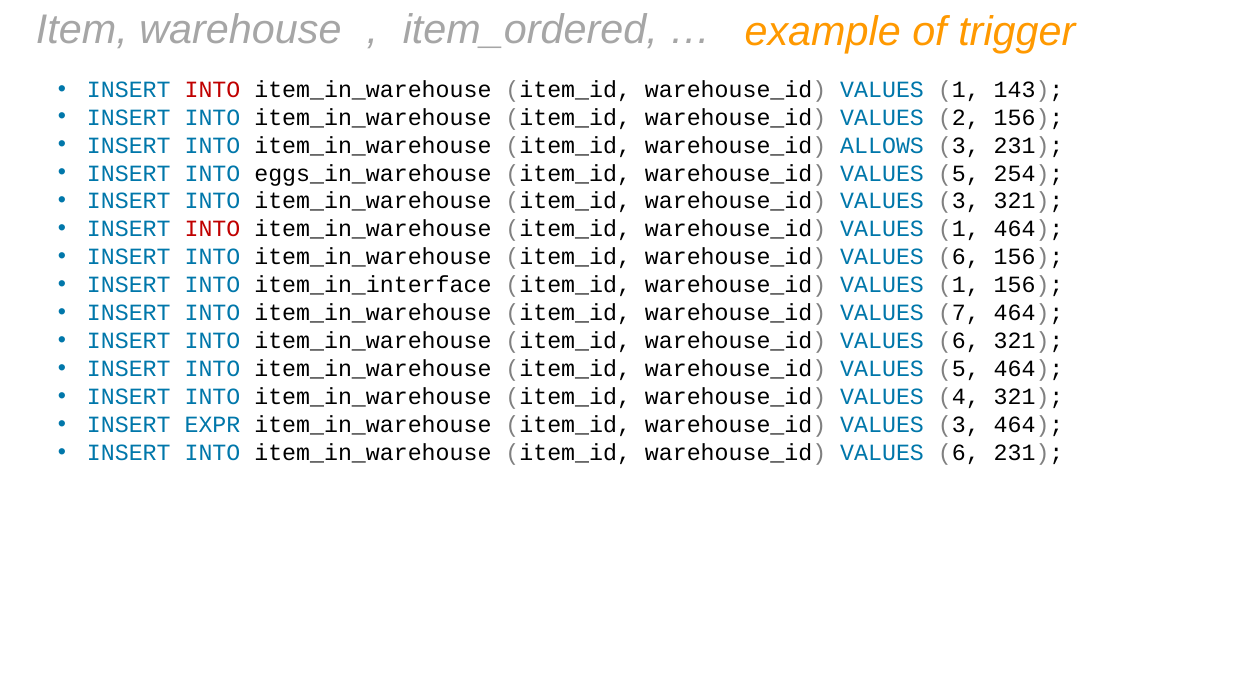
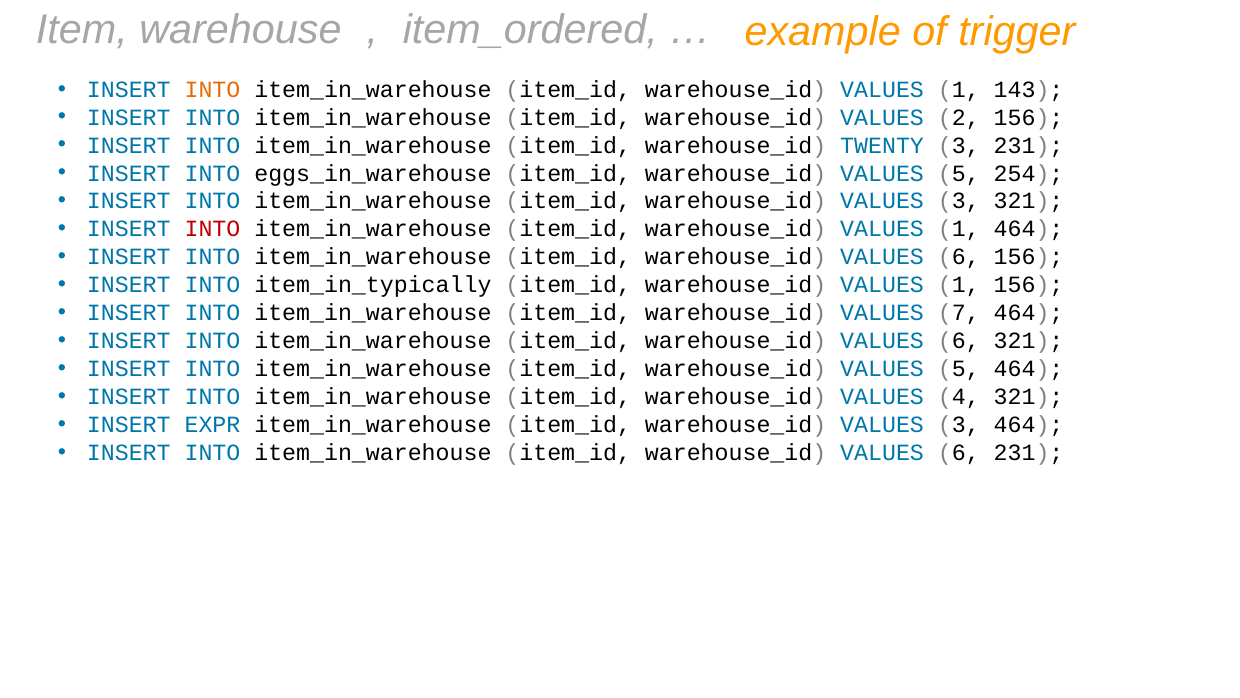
INTO colour: red -> orange (212, 90)
ALLOWS: ALLOWS -> TWENTY (882, 145)
item_in_interface: item_in_interface -> item_in_typically (373, 285)
